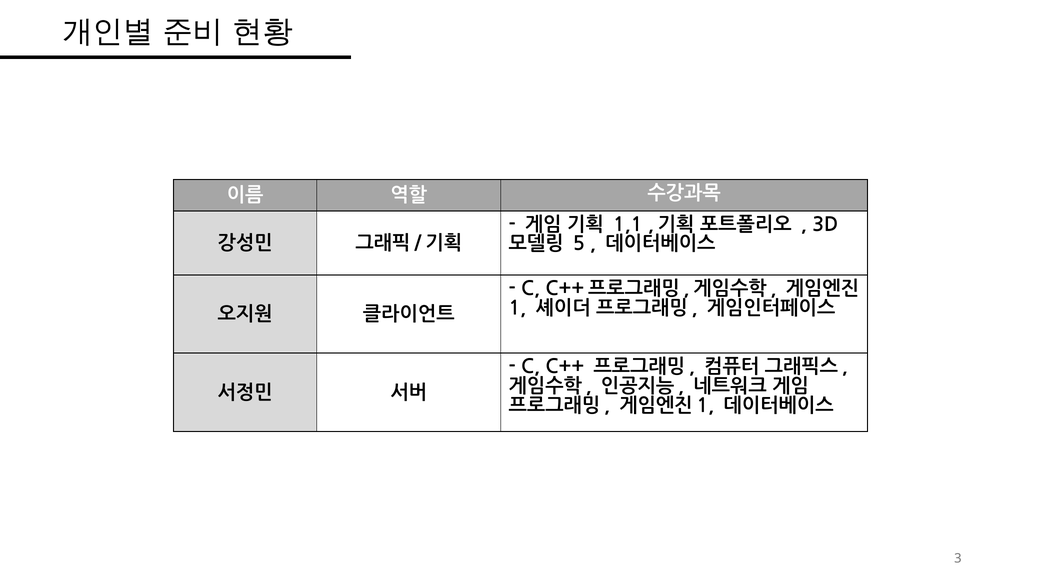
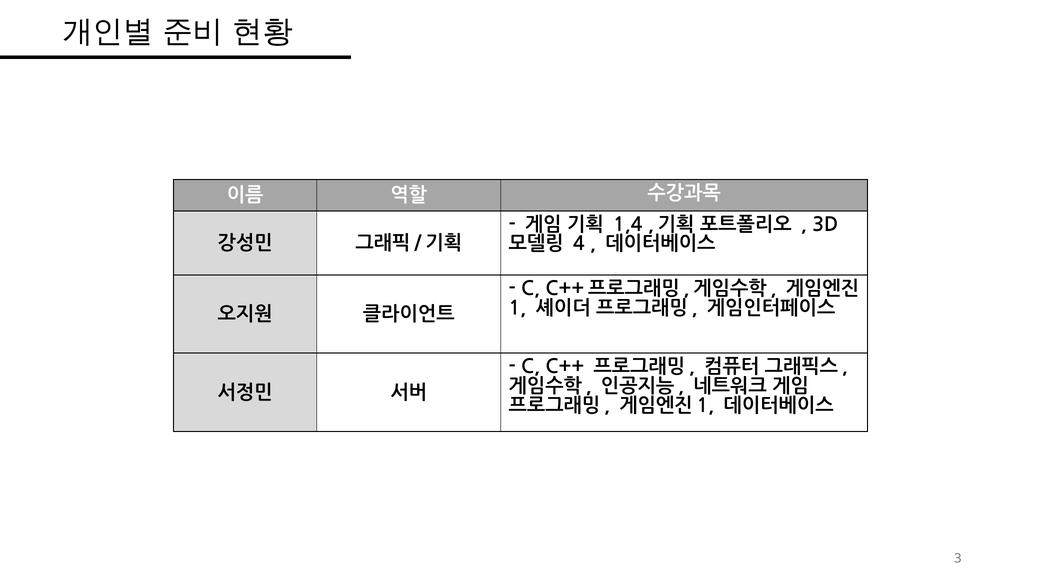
1,1: 1,1 -> 1,4 (628, 225)
5: 5 -> 4 (579, 244)
